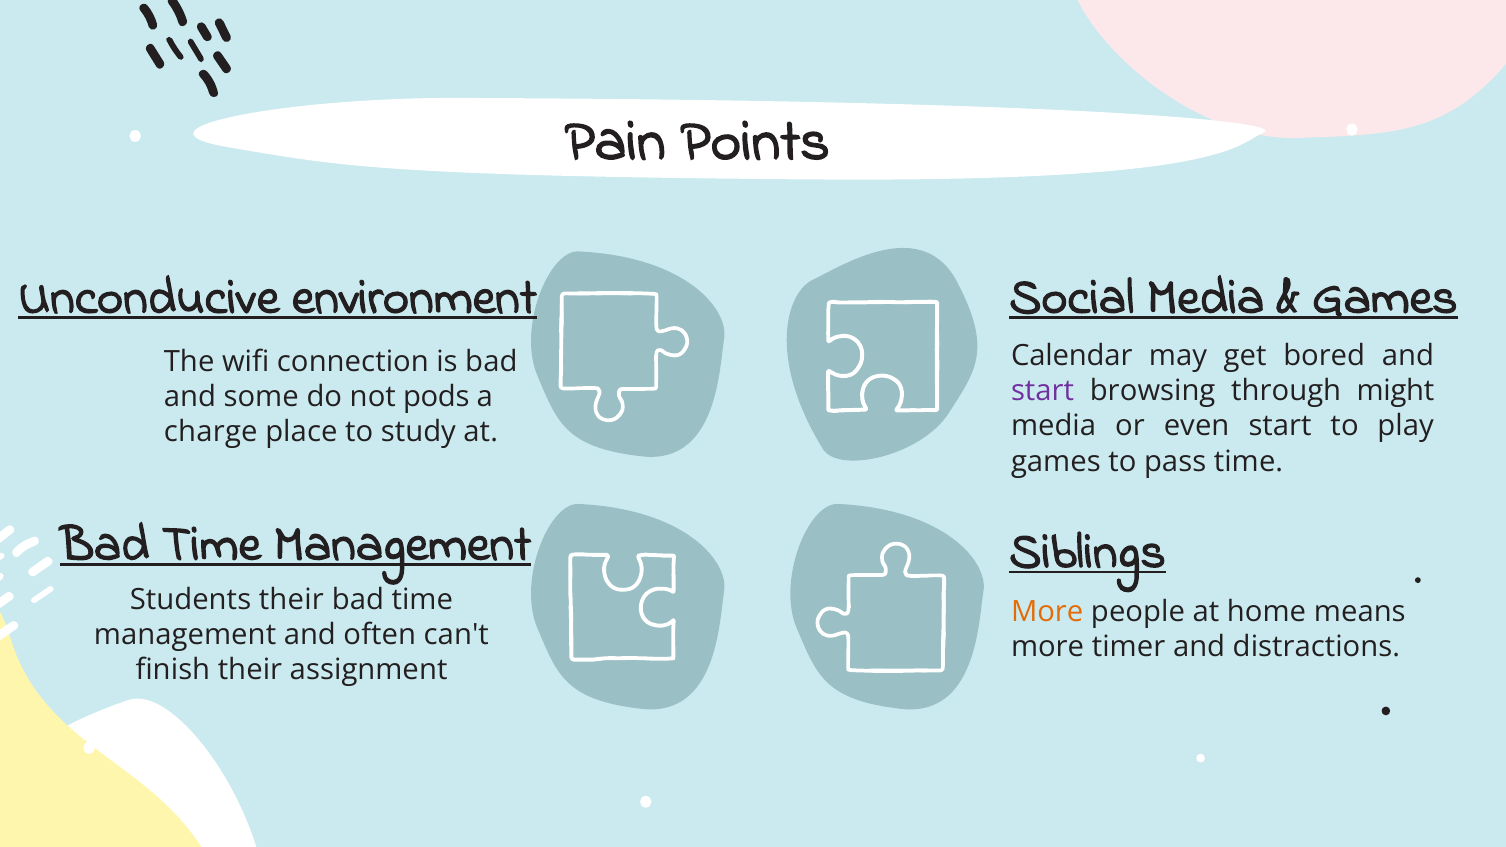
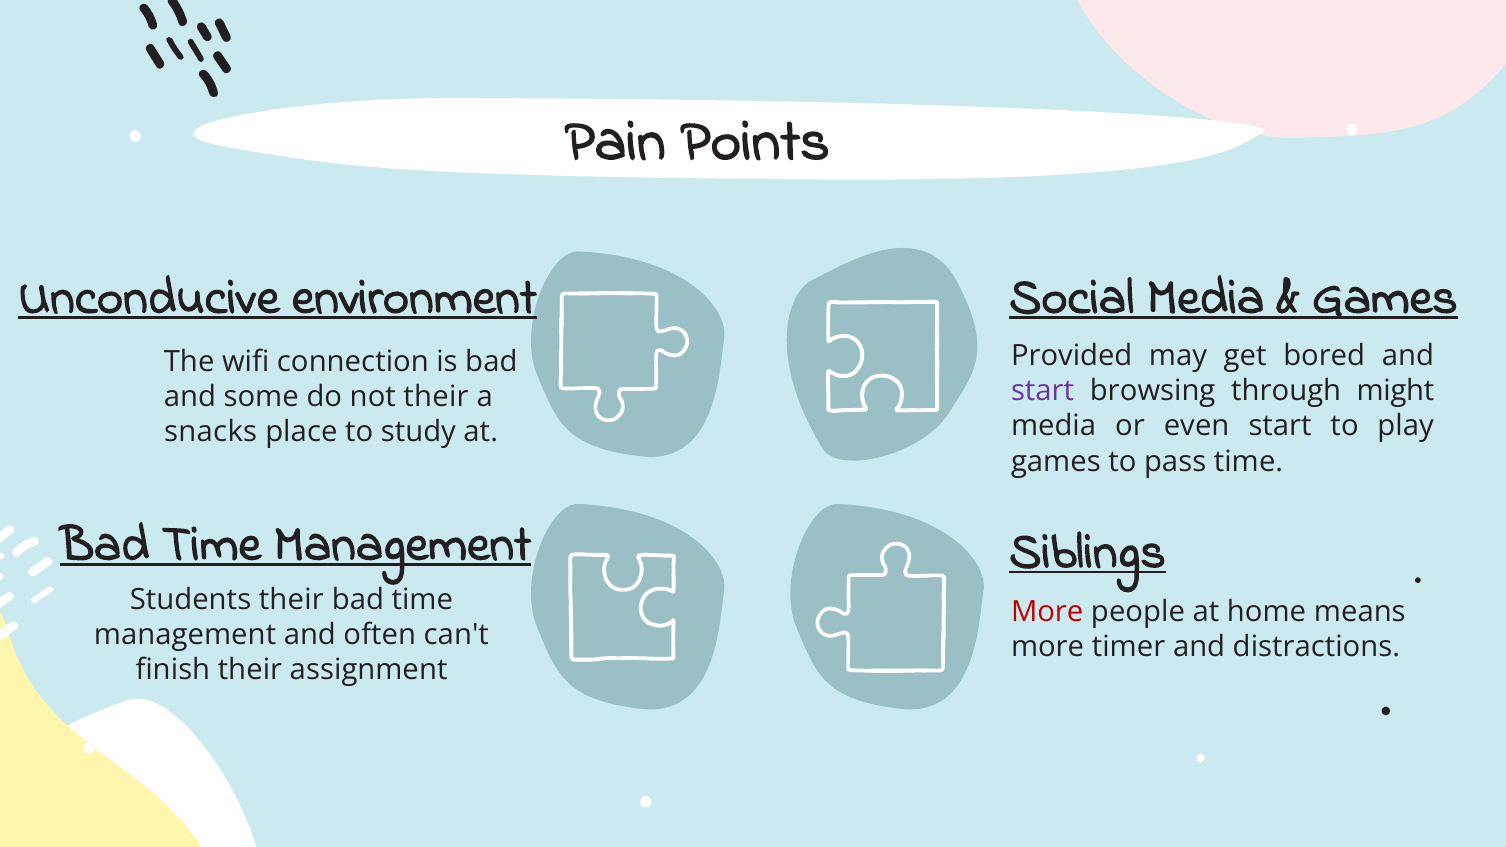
Calendar: Calendar -> Provided (1072, 356)
not pods: pods -> their (436, 397)
charge: charge -> snacks (211, 432)
More colour: orange -> red (1047, 612)
